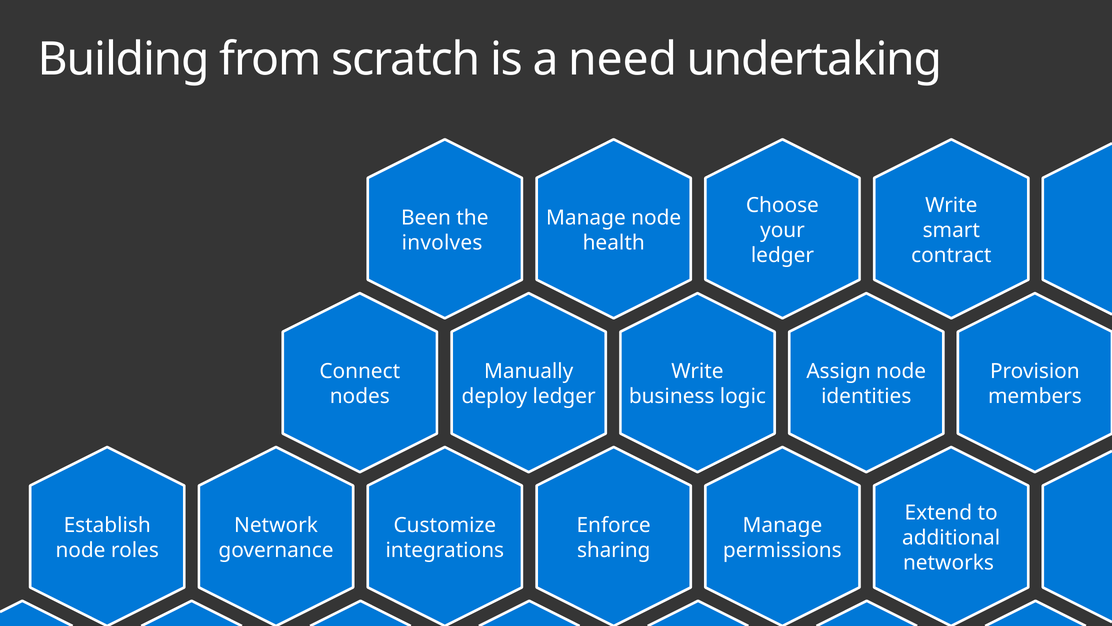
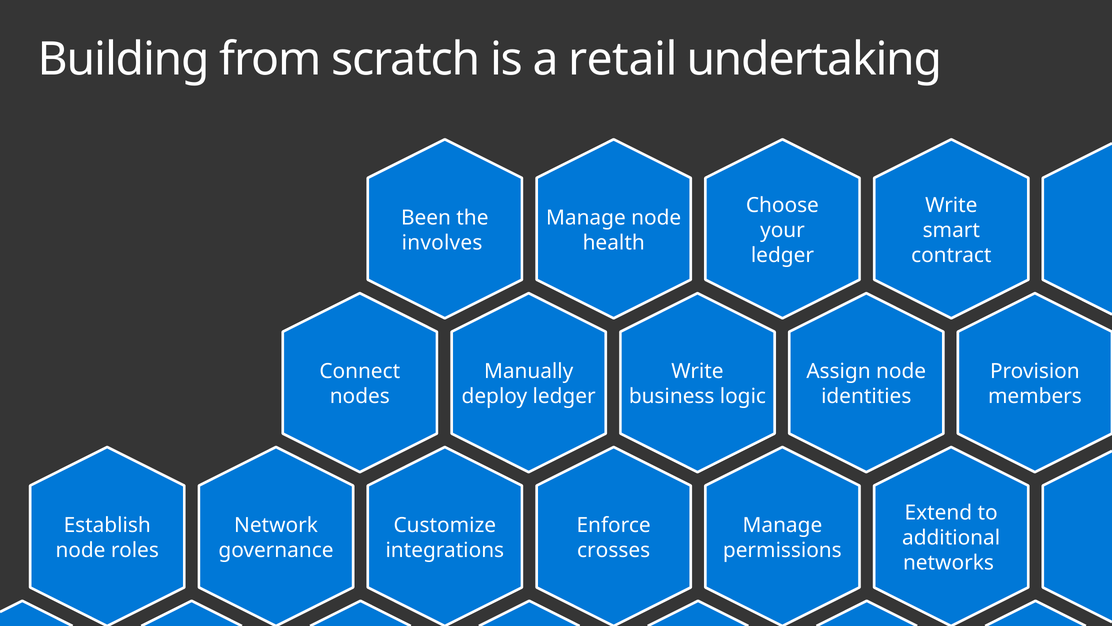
need: need -> retail (623, 59)
sharing: sharing -> crosses (614, 550)
